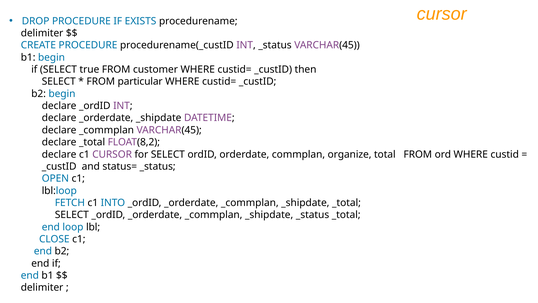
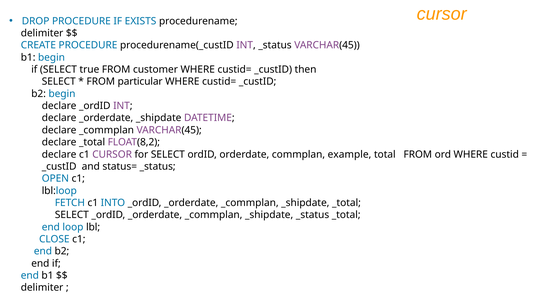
organize: organize -> example (350, 154)
